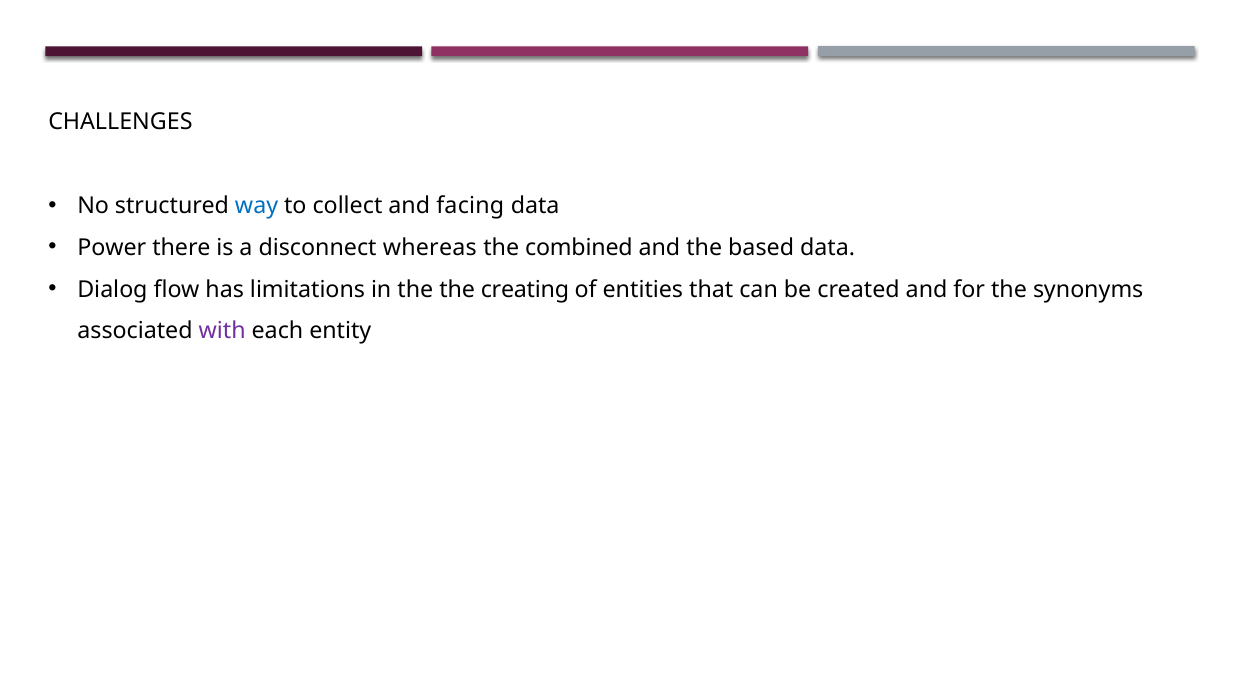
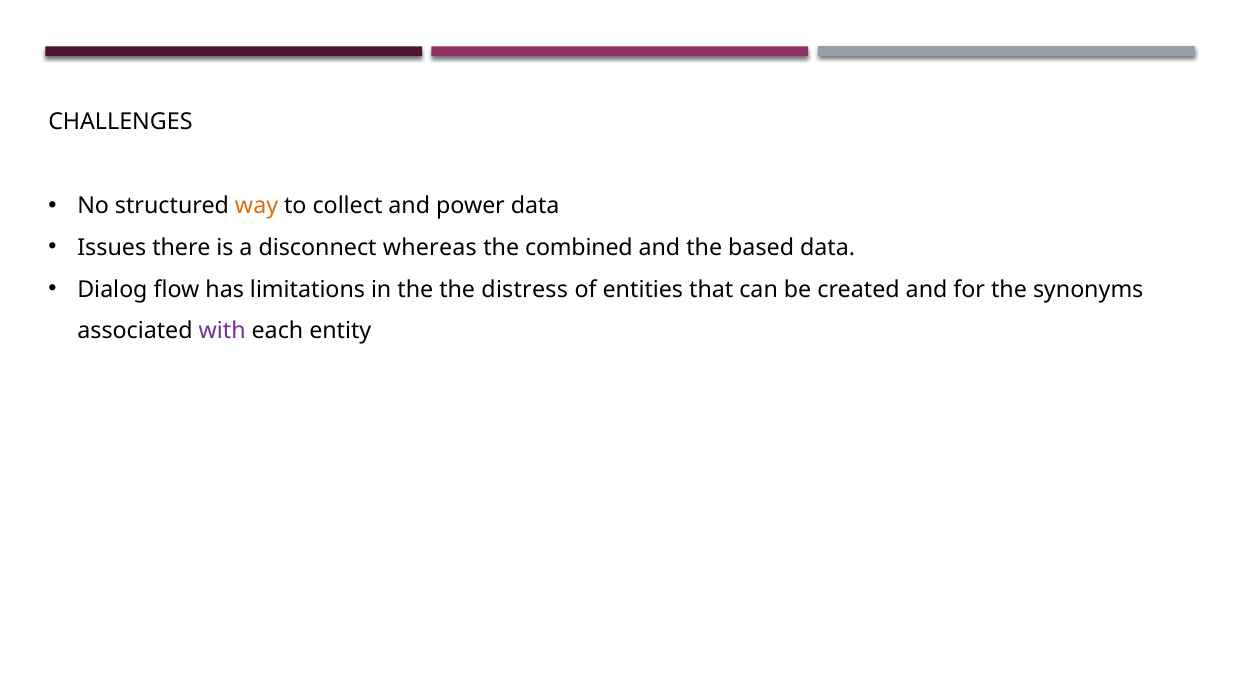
way colour: blue -> orange (257, 205)
facing: facing -> power (470, 205)
Power: Power -> Issues (112, 247)
creating: creating -> distress (525, 289)
